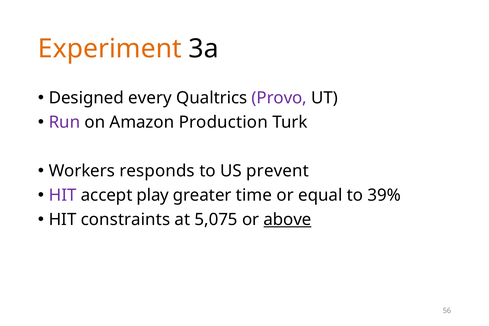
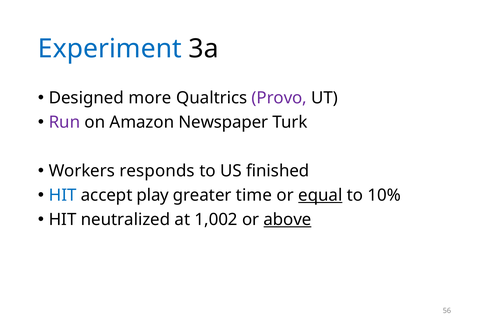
Experiment colour: orange -> blue (110, 49)
every: every -> more (150, 98)
Production: Production -> Newspaper (223, 122)
prevent: prevent -> finished (278, 171)
HIT colour: purple -> blue (63, 195)
equal underline: none -> present (320, 195)
39%: 39% -> 10% (384, 195)
constraints: constraints -> neutralized (126, 219)
5,075: 5,075 -> 1,002 (216, 219)
